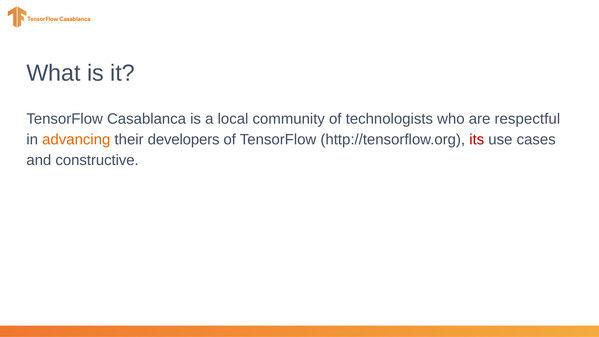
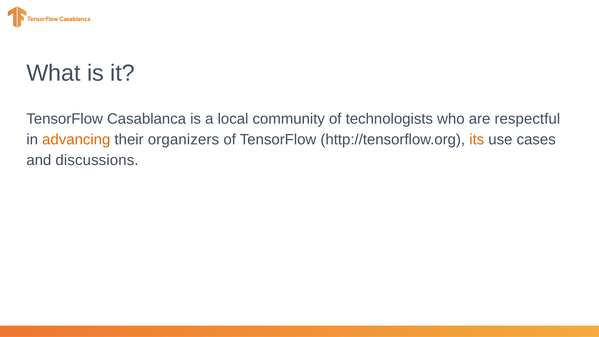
developers: developers -> organizers (183, 139)
its colour: red -> orange (477, 139)
constructive: constructive -> discussions (97, 160)
